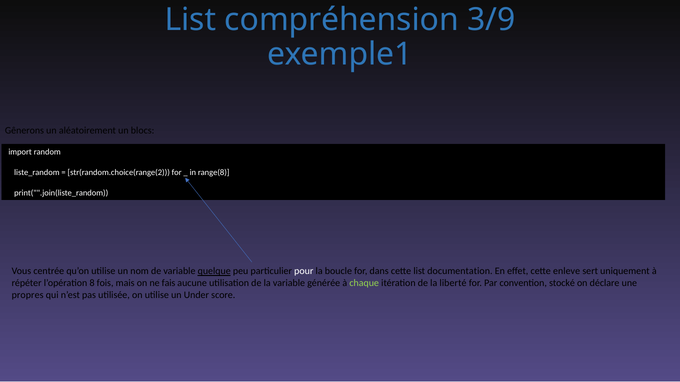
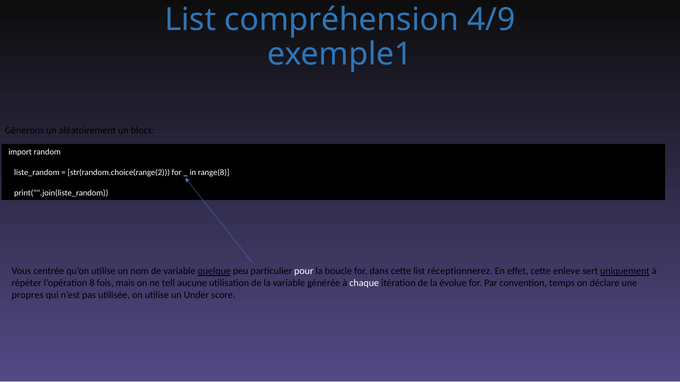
3/9: 3/9 -> 4/9 (491, 20)
documentation: documentation -> réceptionnerez (460, 272)
uniquement underline: none -> present (625, 272)
fais: fais -> tell (168, 283)
chaque colour: light green -> white (364, 283)
liberté: liberté -> évolue (453, 283)
stocké: stocké -> temps (562, 283)
